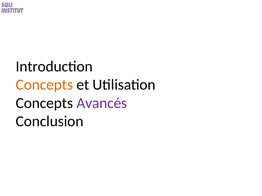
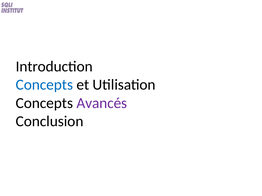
Concepts colour: orange -> blue (44, 85)
